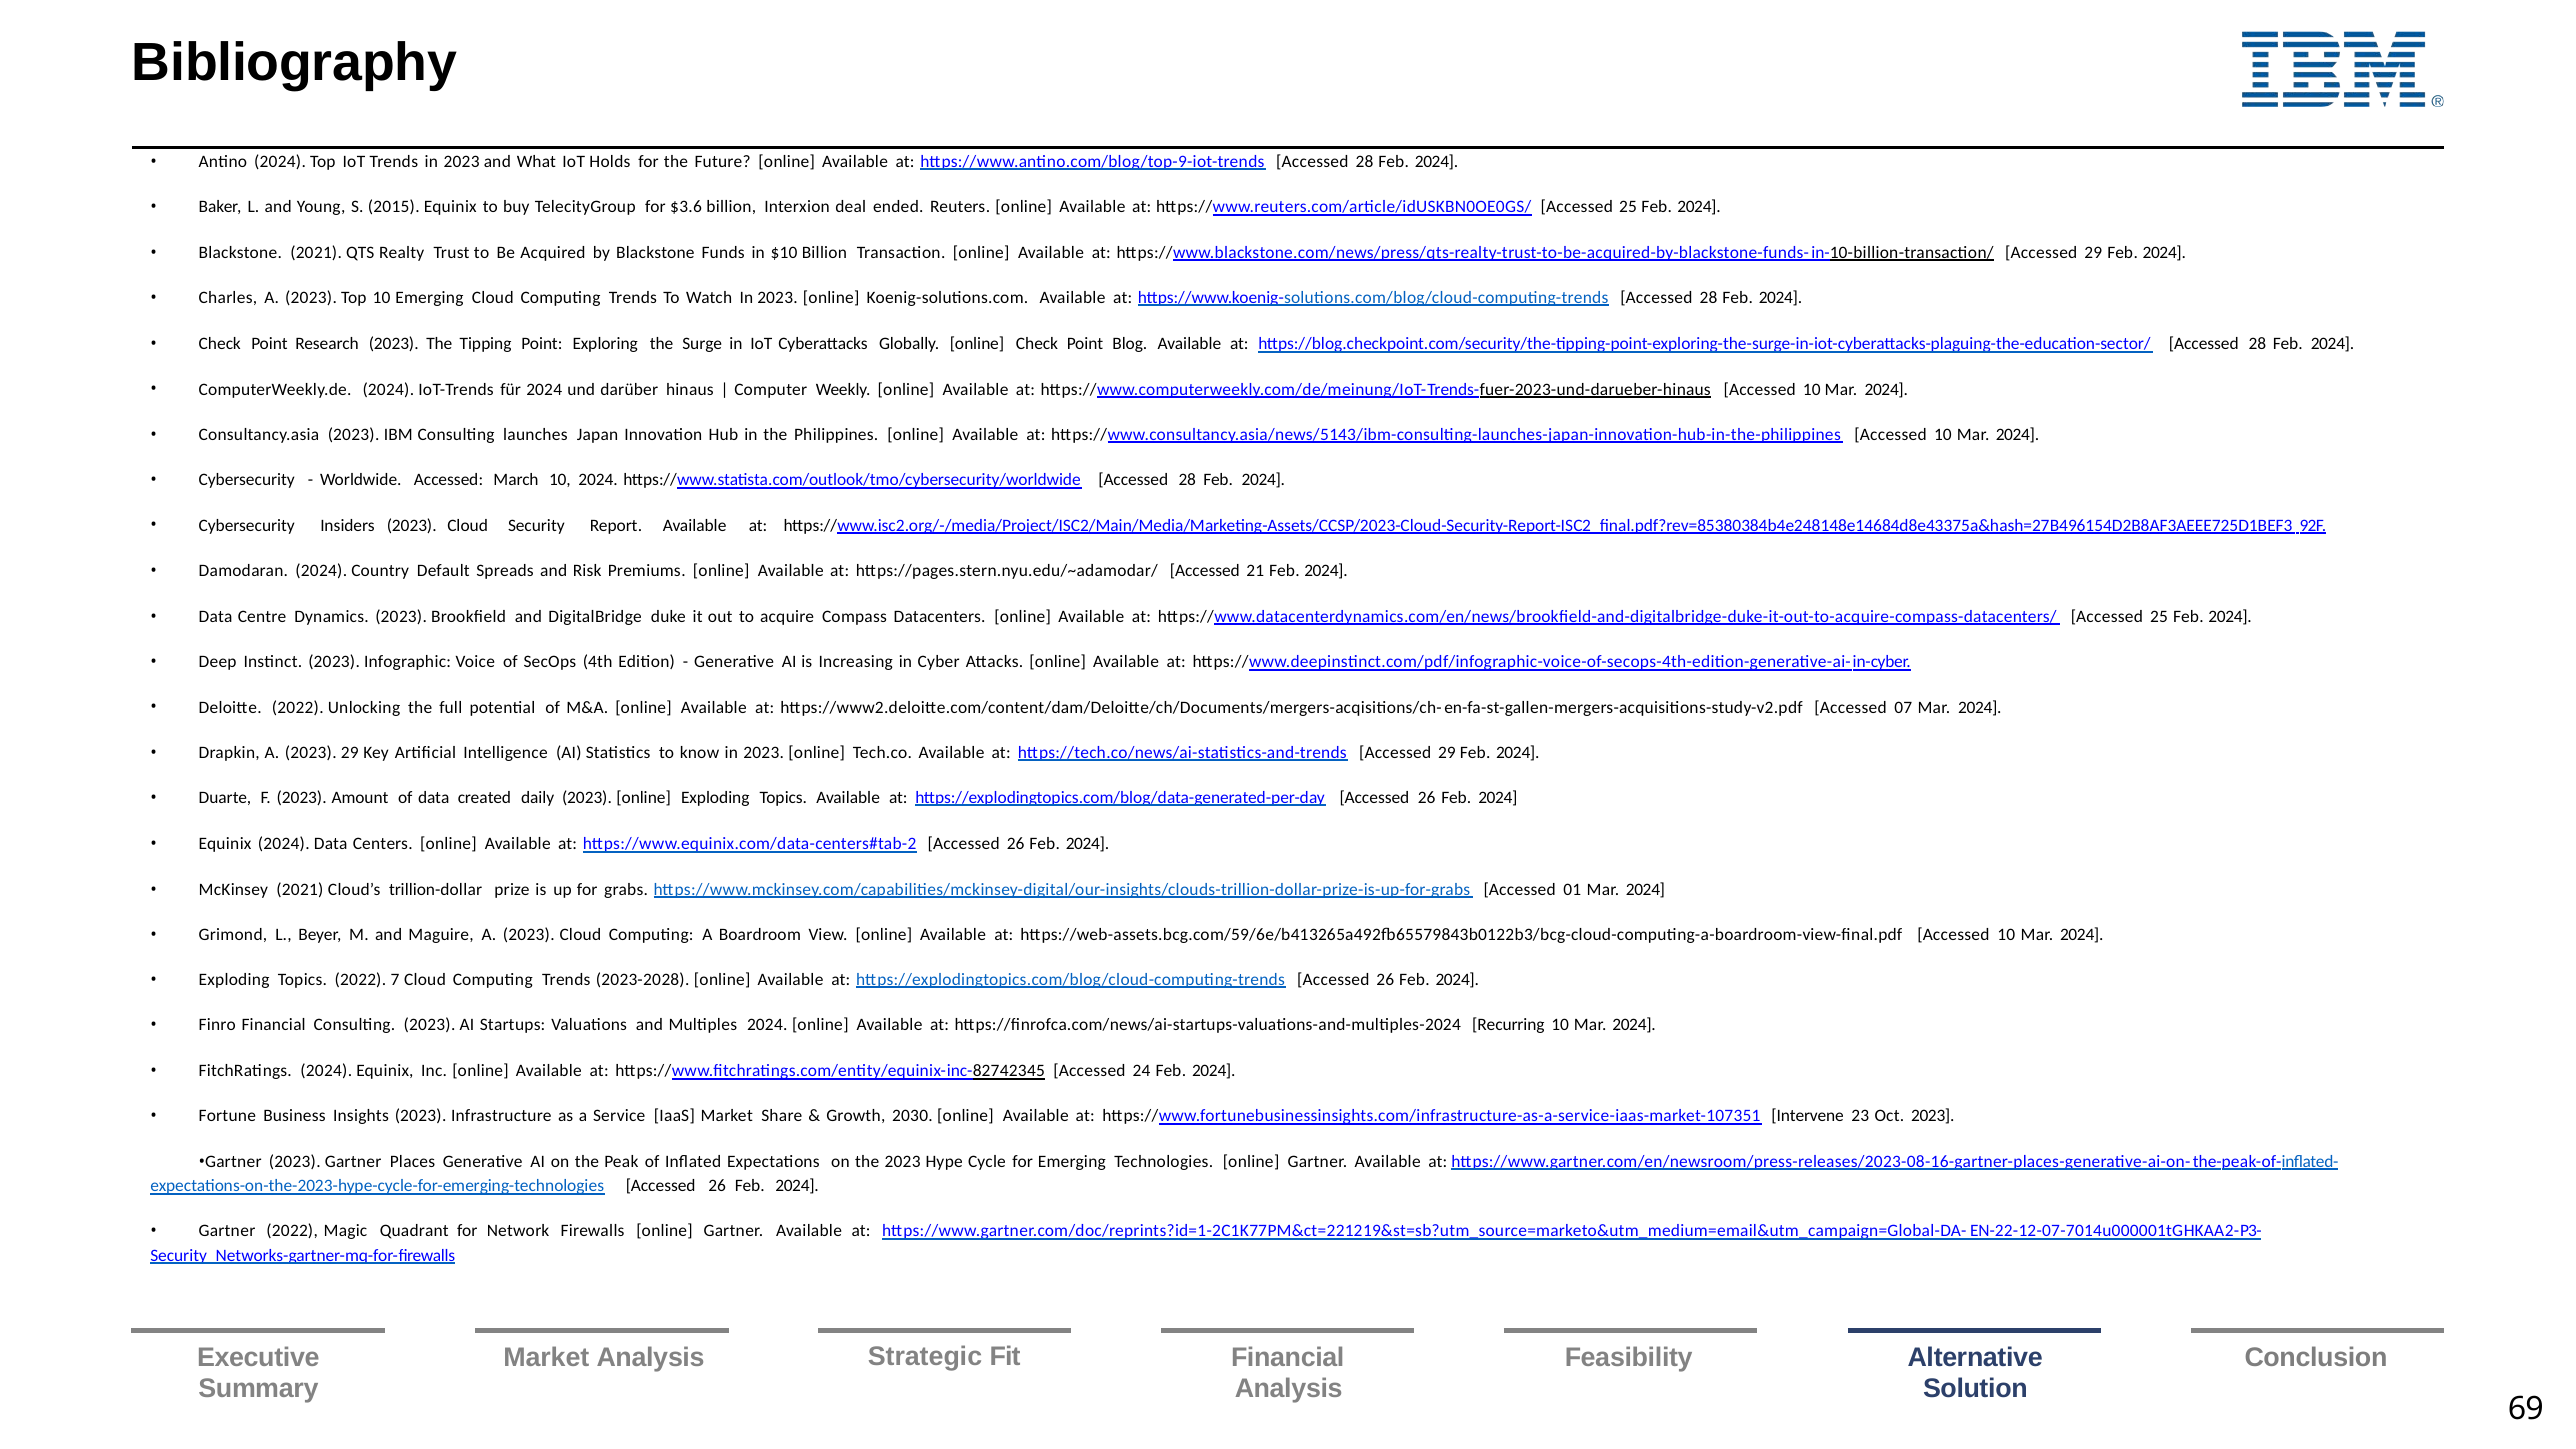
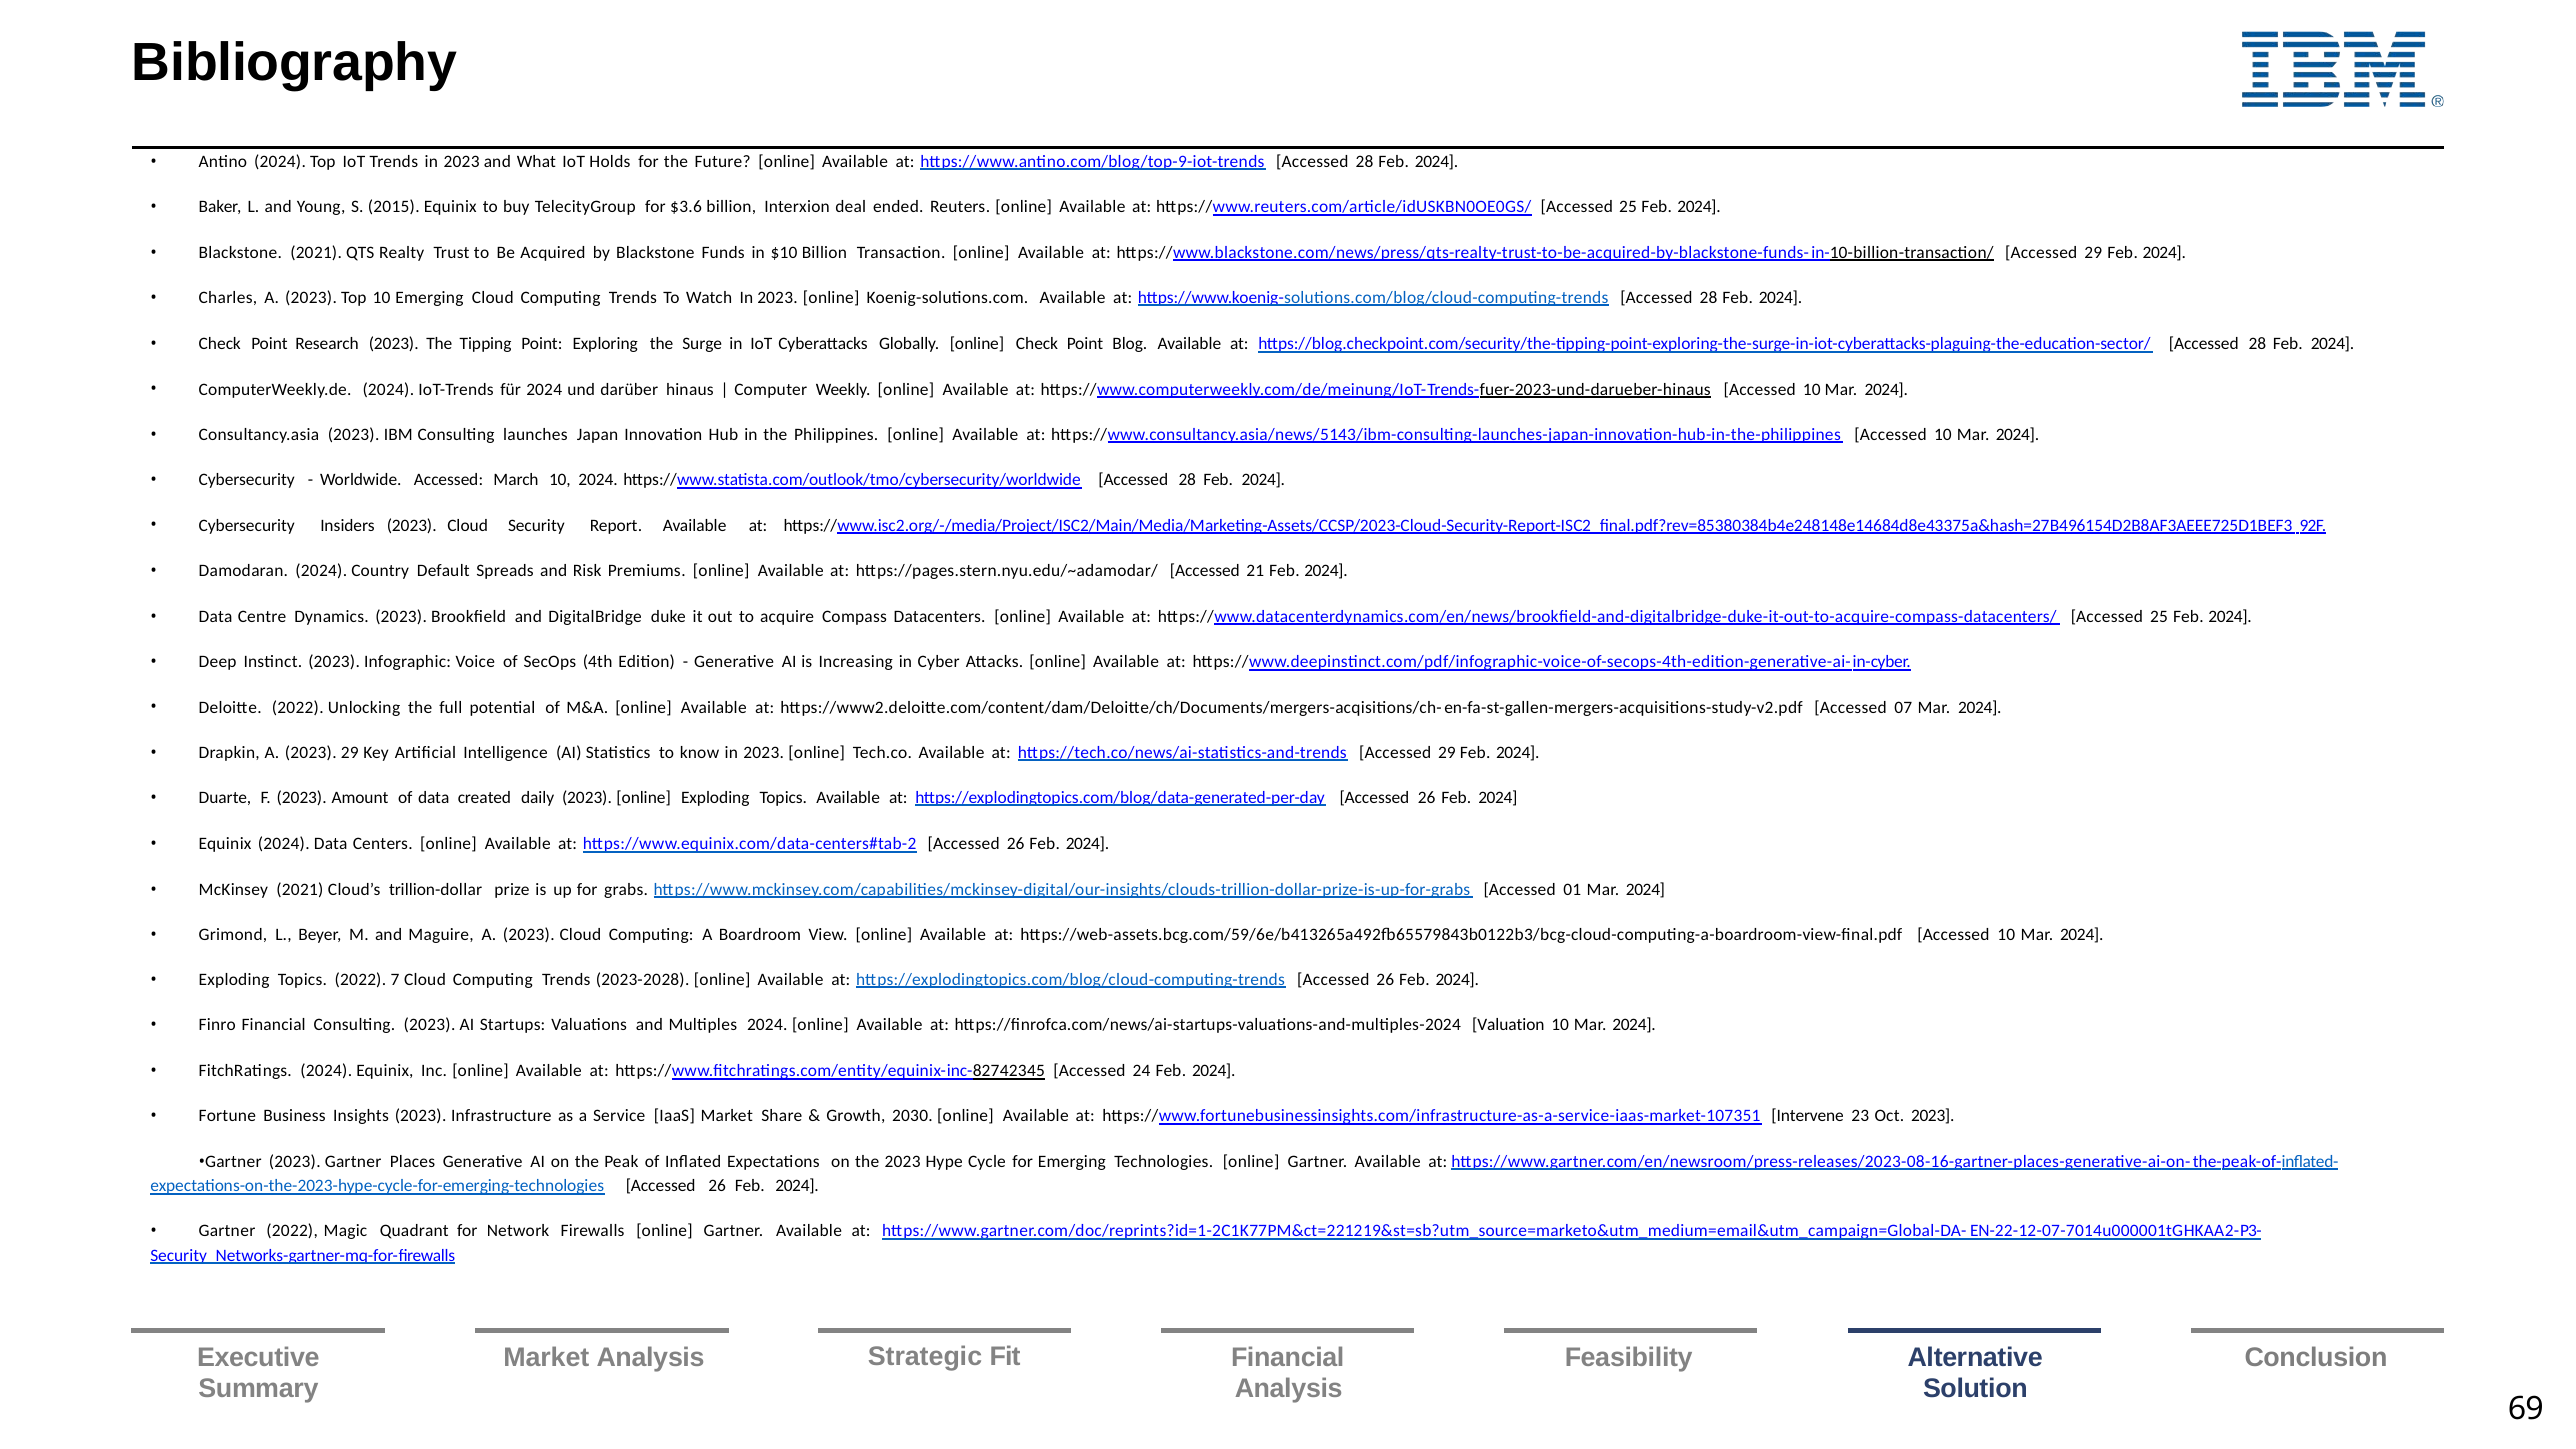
Recurring: Recurring -> Valuation (1508, 1025)
